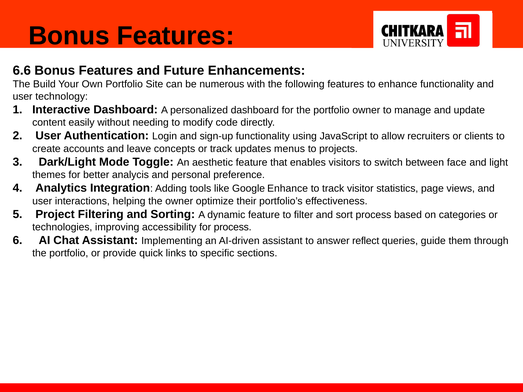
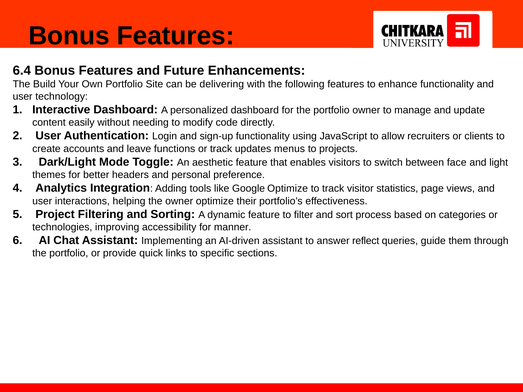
6.6: 6.6 -> 6.4 (22, 71)
numerous: numerous -> delivering (222, 84)
concepts: concepts -> functions (175, 149)
analycis: analycis -> headers (130, 175)
Google Enhance: Enhance -> Optimize (288, 189)
for process: process -> manner (233, 227)
